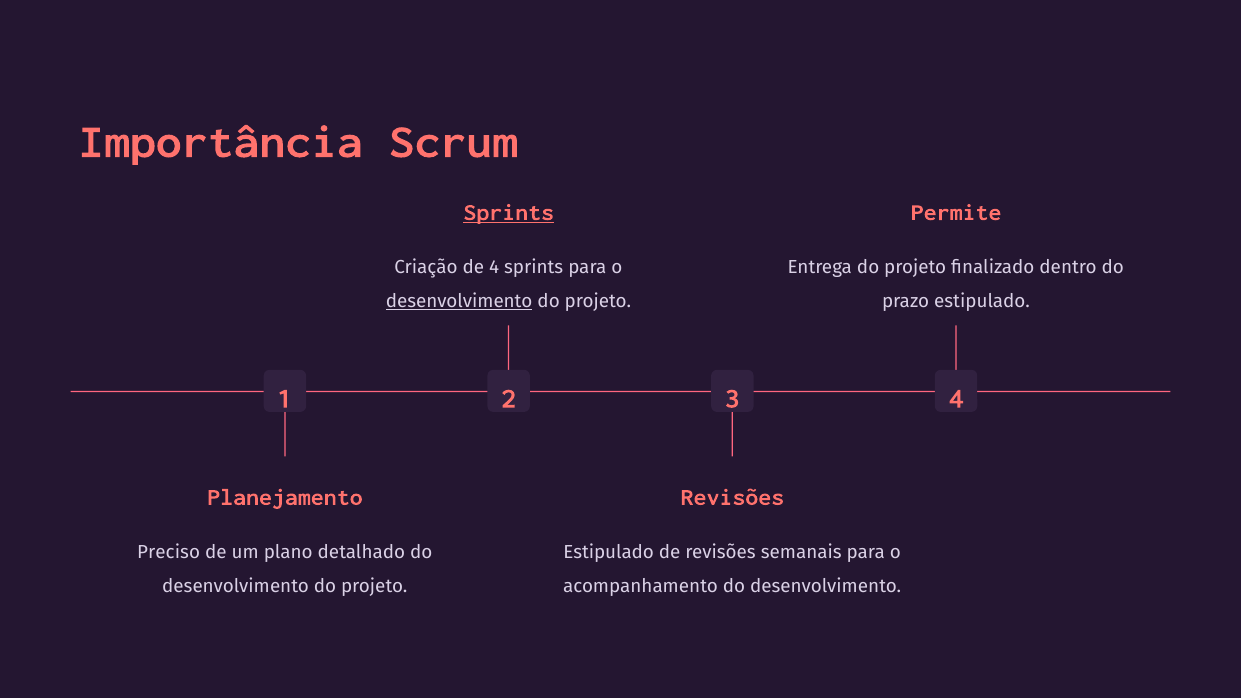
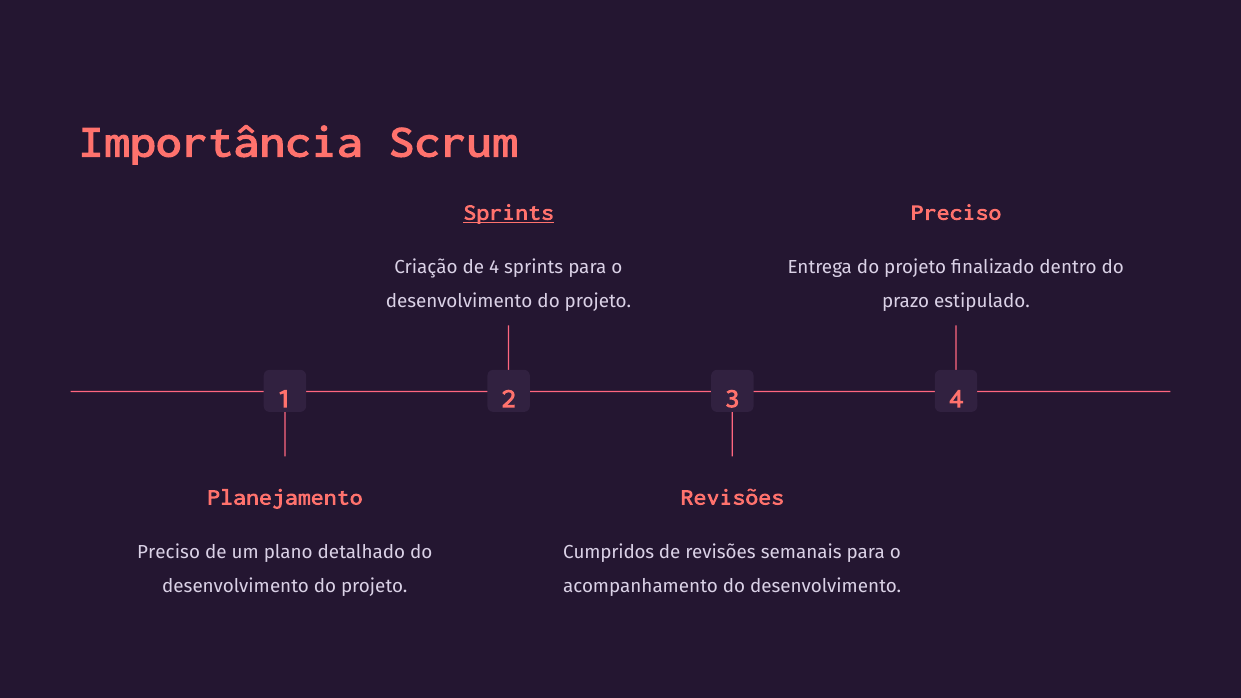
Permite: Permite -> Preciso (956, 212)
desenvolvimento underline: present -> none (459, 301)
Estipulado: Estipulado -> Cumpridos (609, 552)
